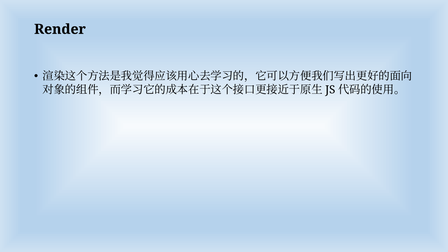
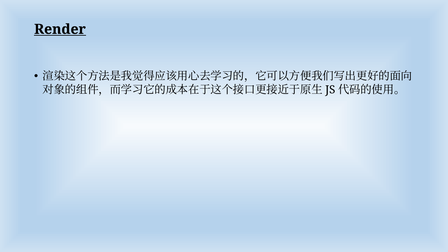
Render underline: none -> present (60, 29)
